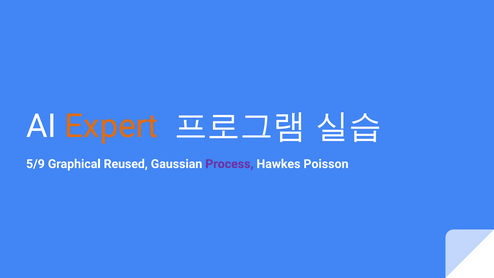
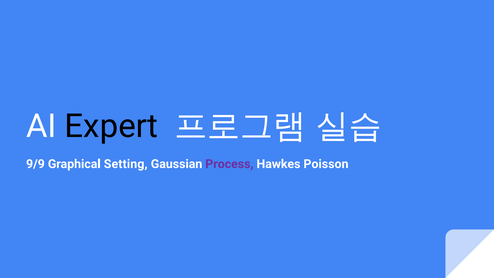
Expert colour: orange -> black (111, 126)
5/9: 5/9 -> 9/9 (35, 164)
Reused: Reused -> Setting (126, 164)
